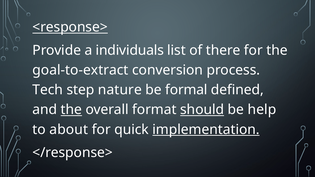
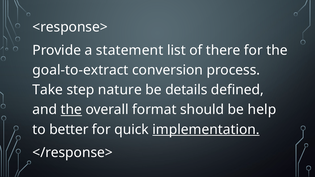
<response> underline: present -> none (70, 27)
individuals: individuals -> statement (130, 50)
Tech: Tech -> Take (48, 90)
formal: formal -> details (186, 90)
should underline: present -> none (202, 110)
about: about -> better (69, 130)
